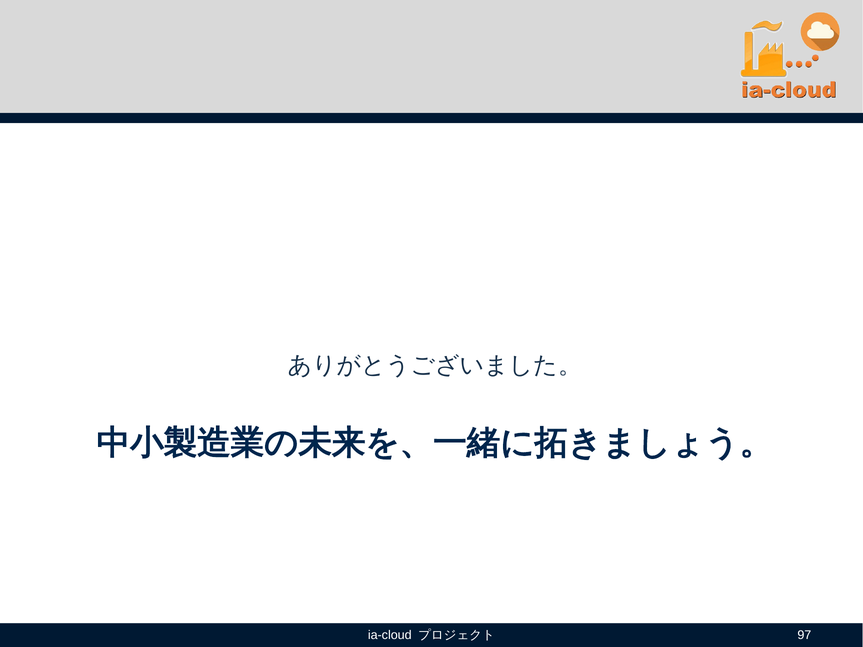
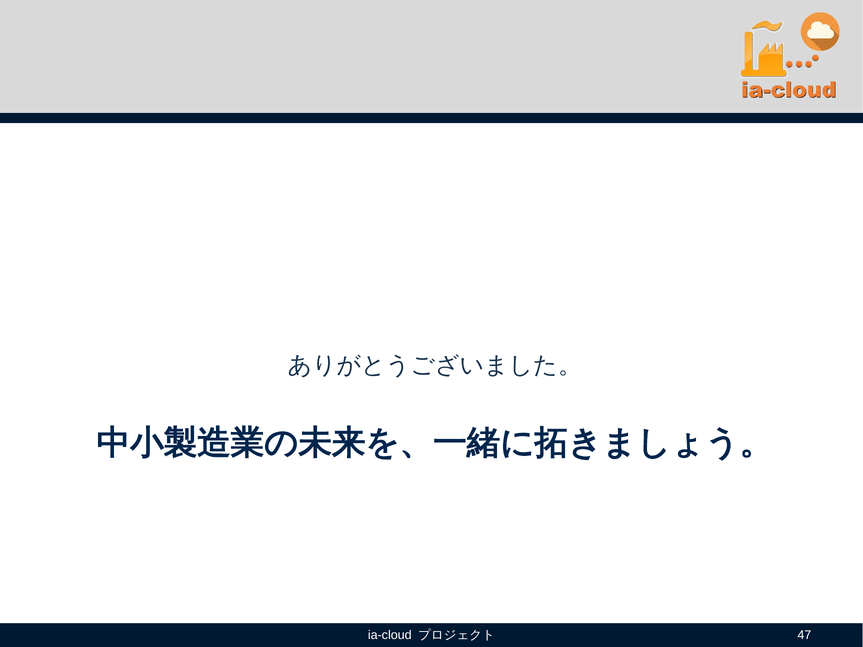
97: 97 -> 47 (804, 635)
